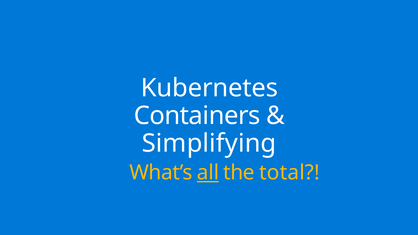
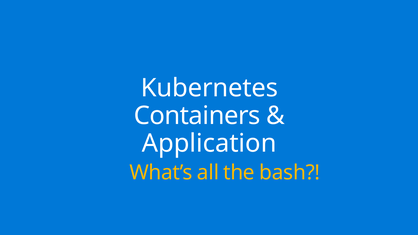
Simplifying: Simplifying -> Application (209, 144)
all underline: present -> none (208, 173)
total: total -> bash (290, 173)
